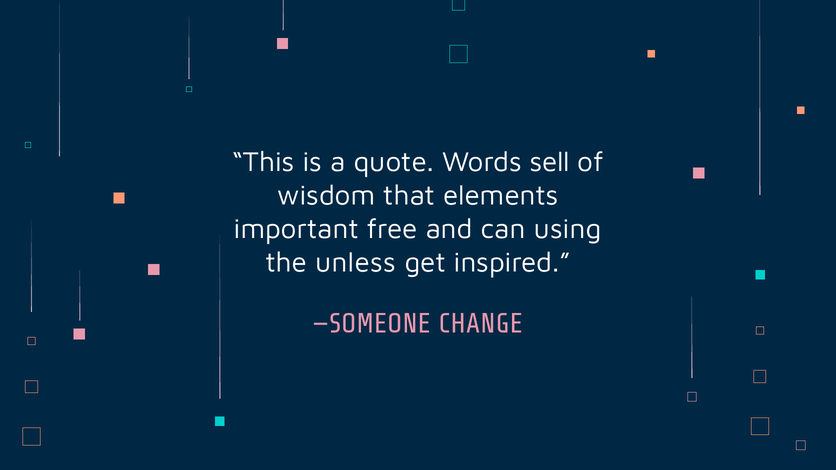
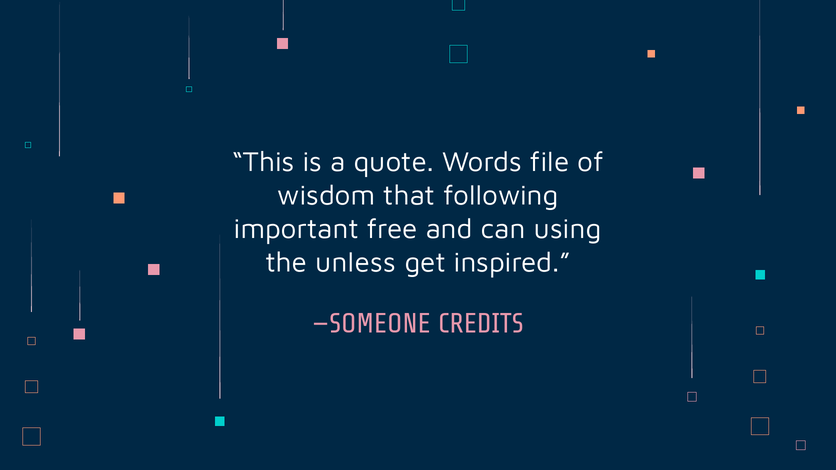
sell: sell -> file (550, 162)
elements: elements -> following (501, 196)
CHANGE: CHANGE -> CREDITS (481, 324)
